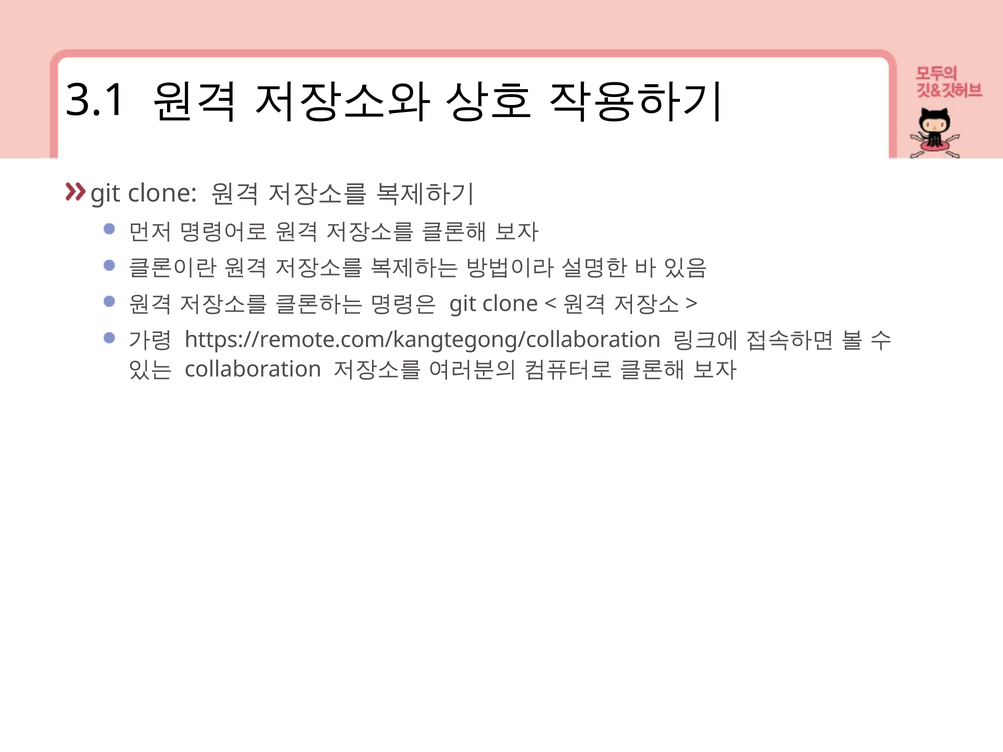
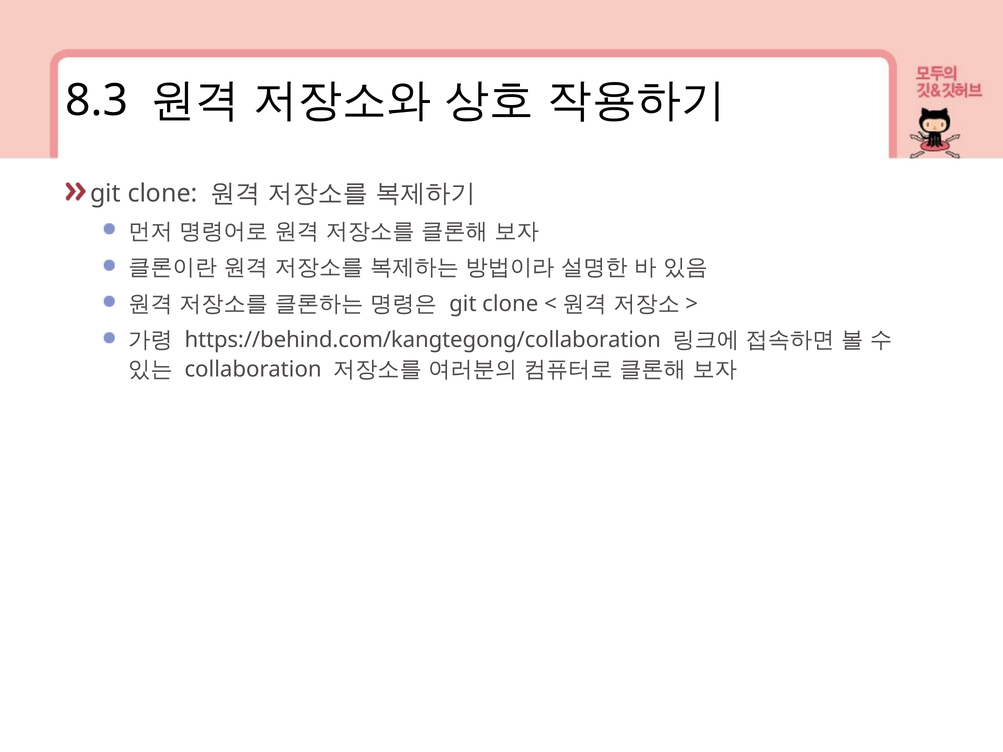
3.1: 3.1 -> 8.3 (97, 100)
https://remote.com/kangtegong/collaboration: https://remote.com/kangtegong/collaboration -> https://behind.com/kangtegong/collaboration (423, 340)
